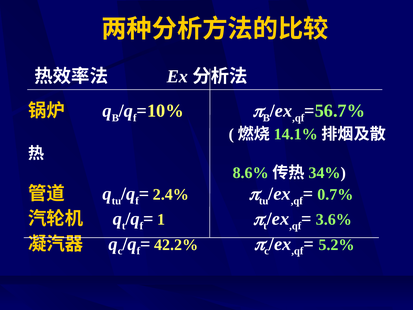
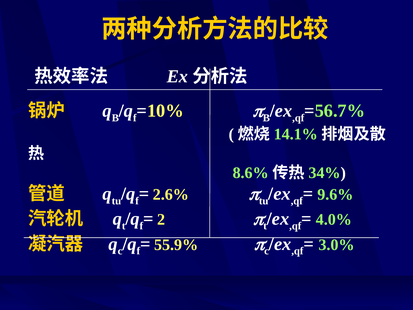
2.4%: 2.4% -> 2.6% (171, 194)
0.7%: 0.7% -> 9.6% (335, 194)
1: 1 -> 2 (161, 219)
3.6%: 3.6% -> 4.0% (334, 219)
42.2%: 42.2% -> 55.9% (176, 245)
5.2%: 5.2% -> 3.0% (336, 245)
